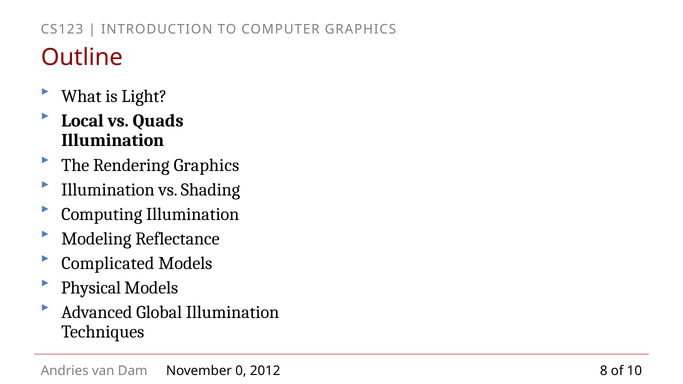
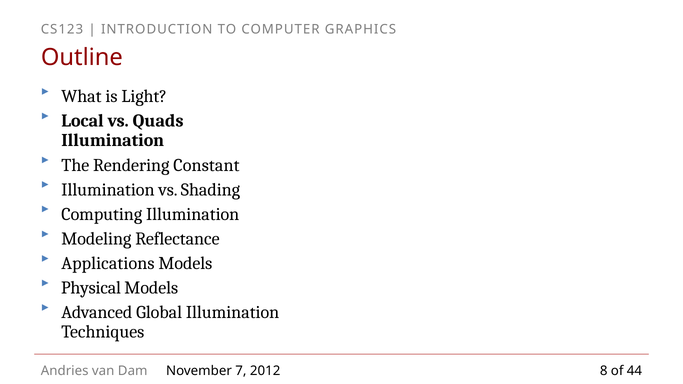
Rendering Graphics: Graphics -> Constant (206, 165)
Complicated: Complicated -> Applications (108, 263)
0: 0 -> 7 (241, 371)
10: 10 -> 44 (634, 371)
